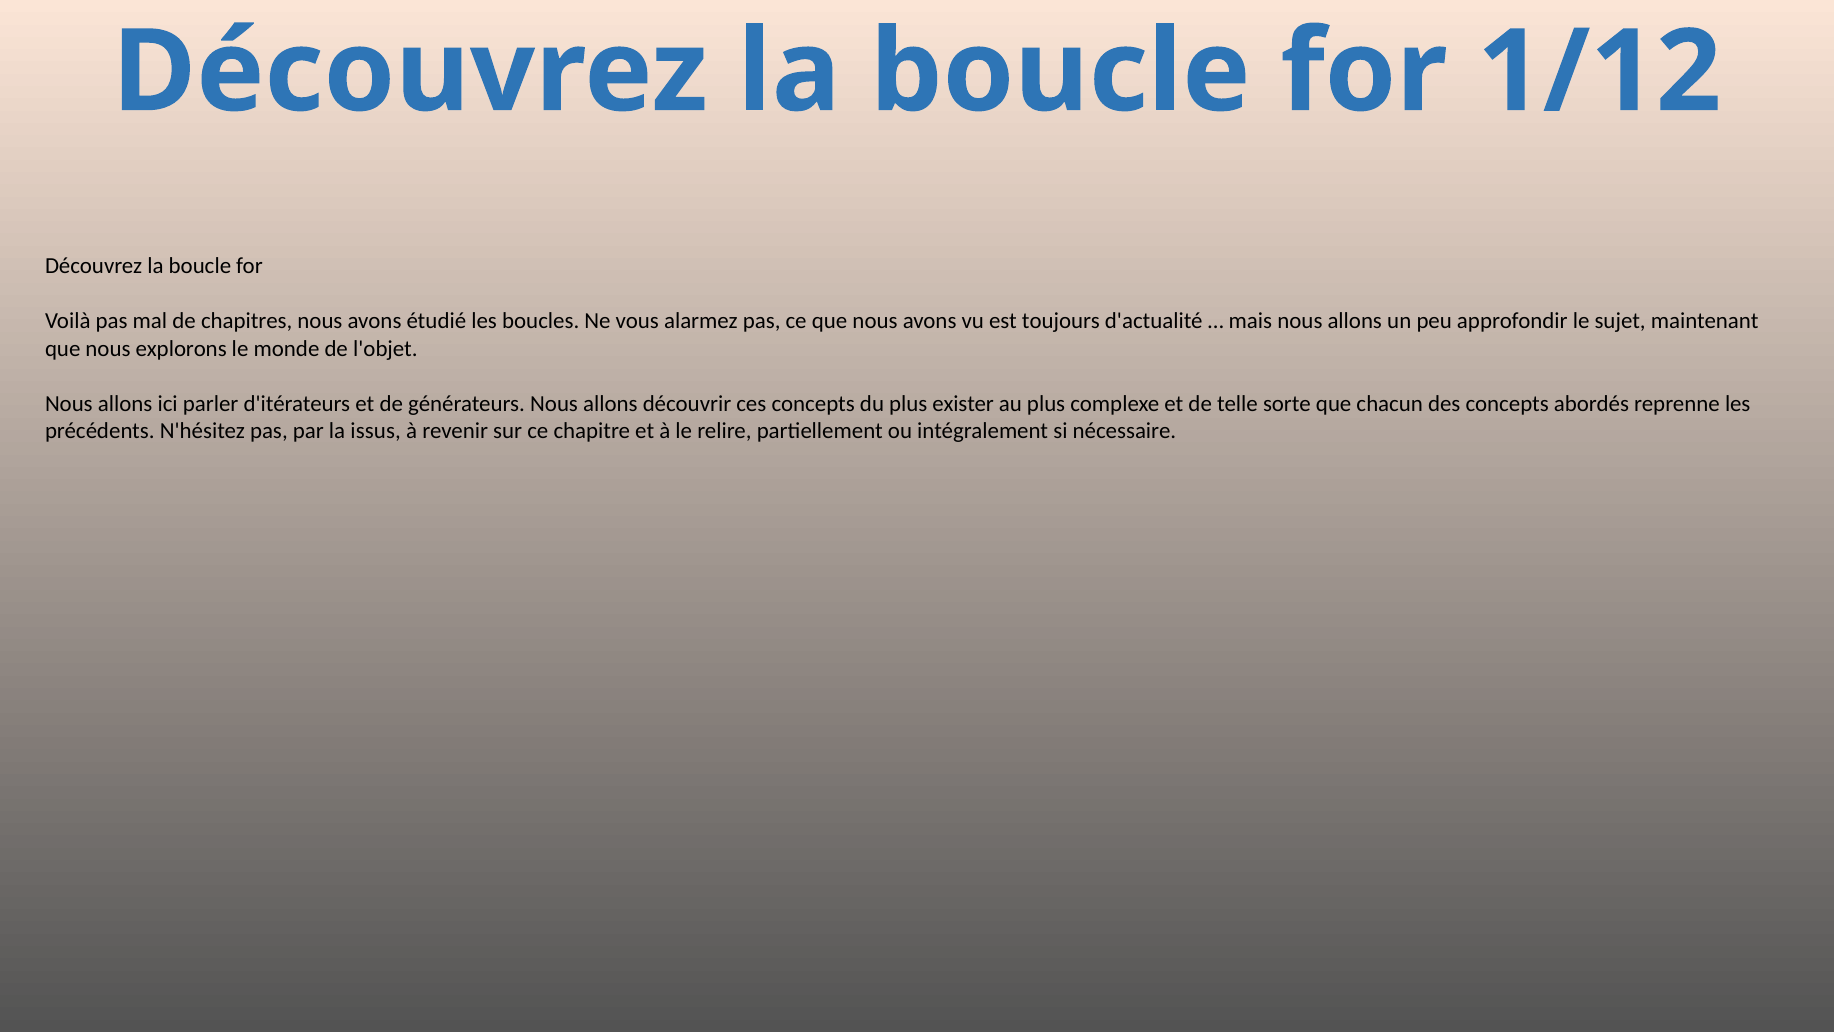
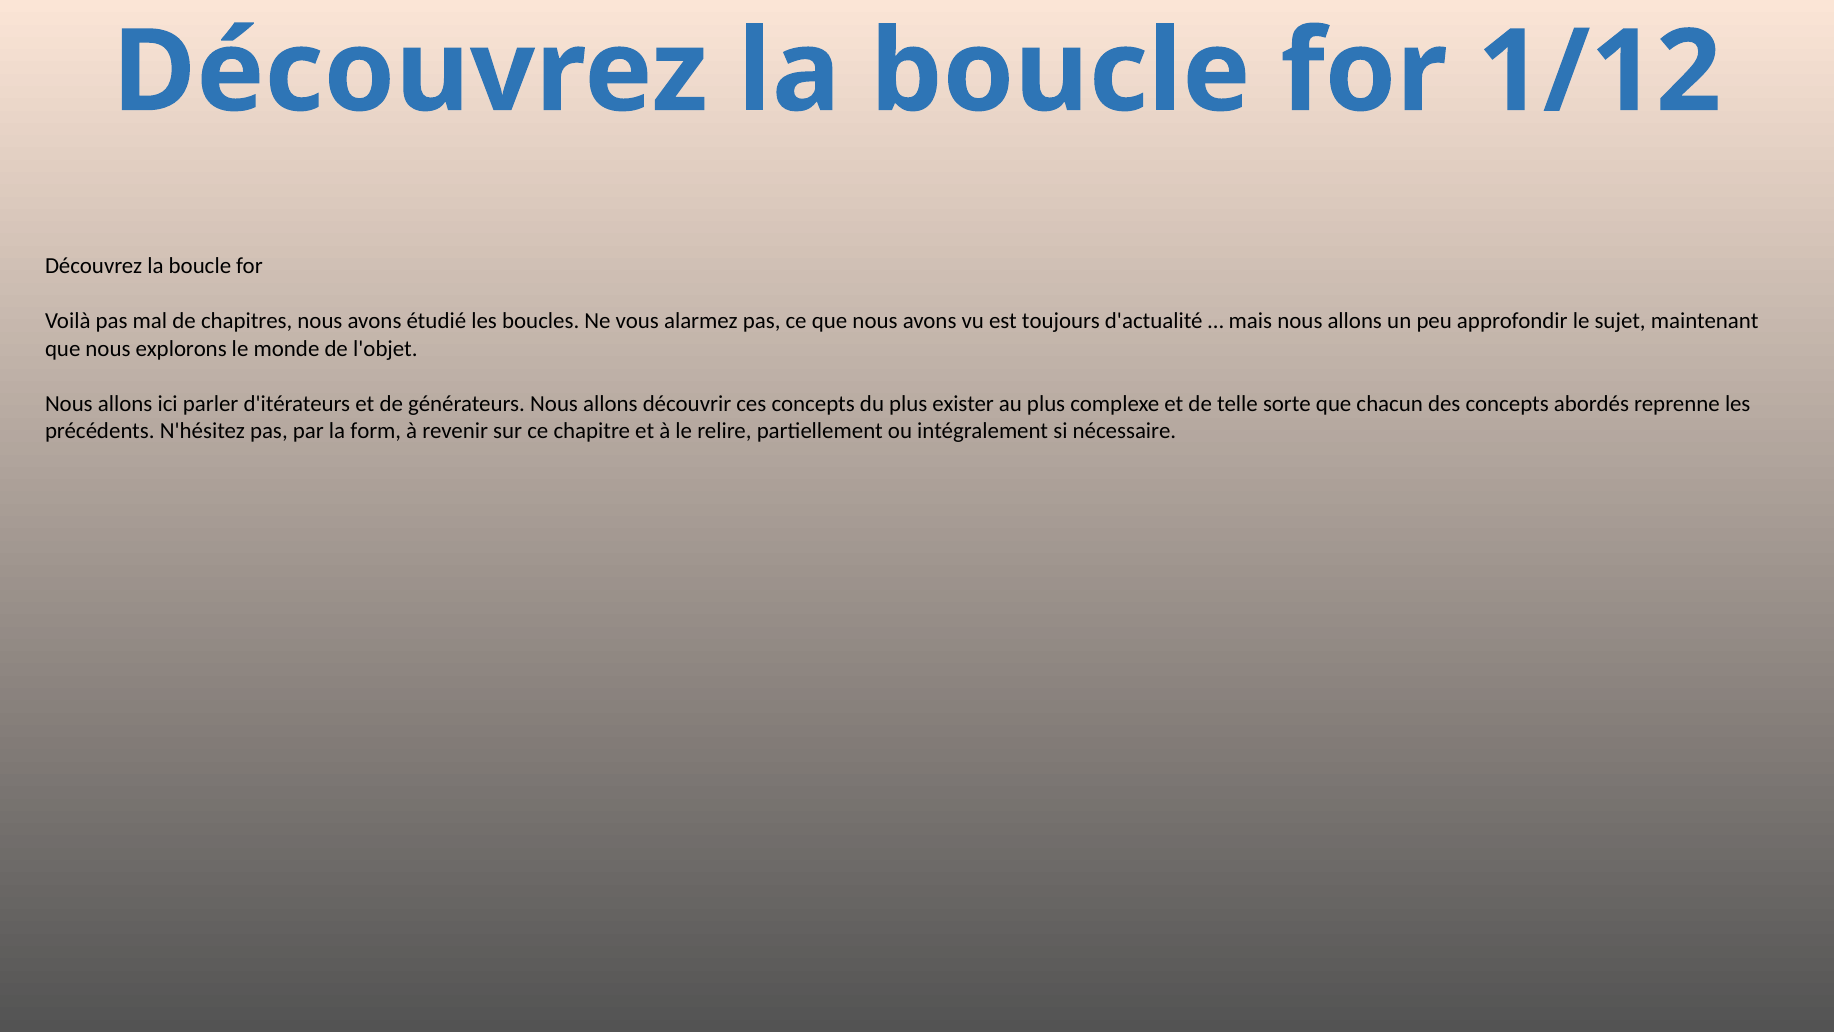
issus: issus -> form (376, 431)
